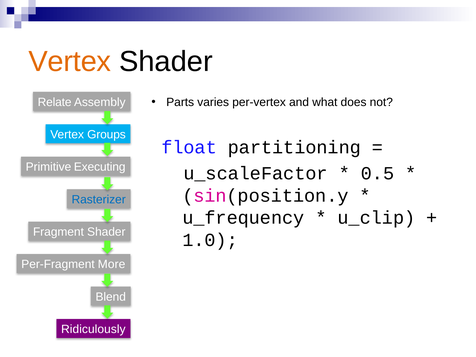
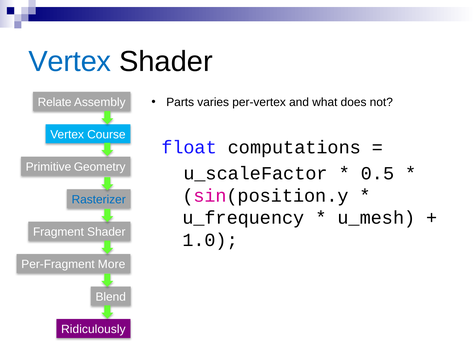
Vertex colour: orange -> blue (70, 62)
Groups: Groups -> Course (106, 135)
partitioning: partitioning -> computations (294, 147)
Executing: Executing -> Geometry (100, 167)
u_clip: u_clip -> u_mesh (376, 218)
